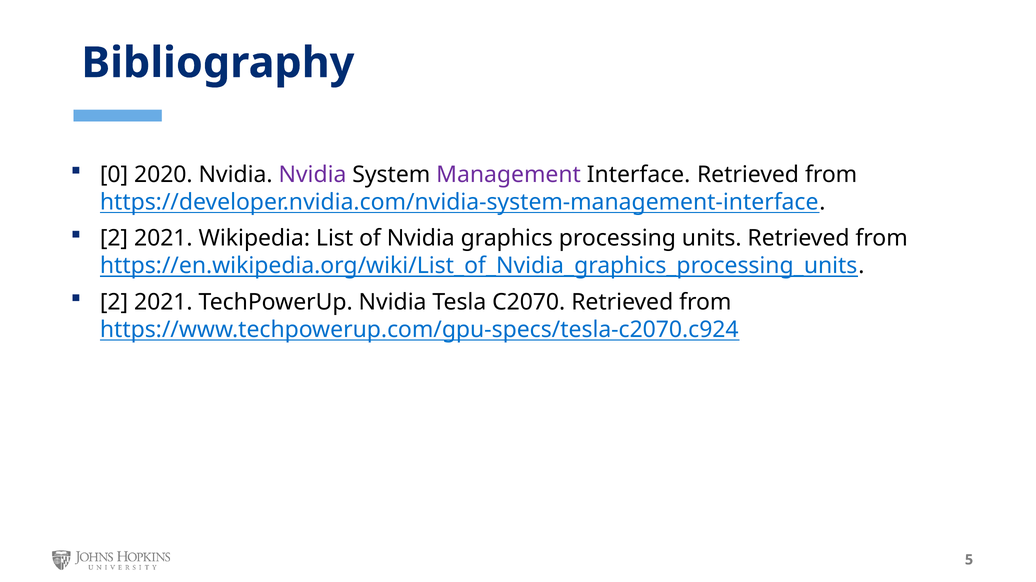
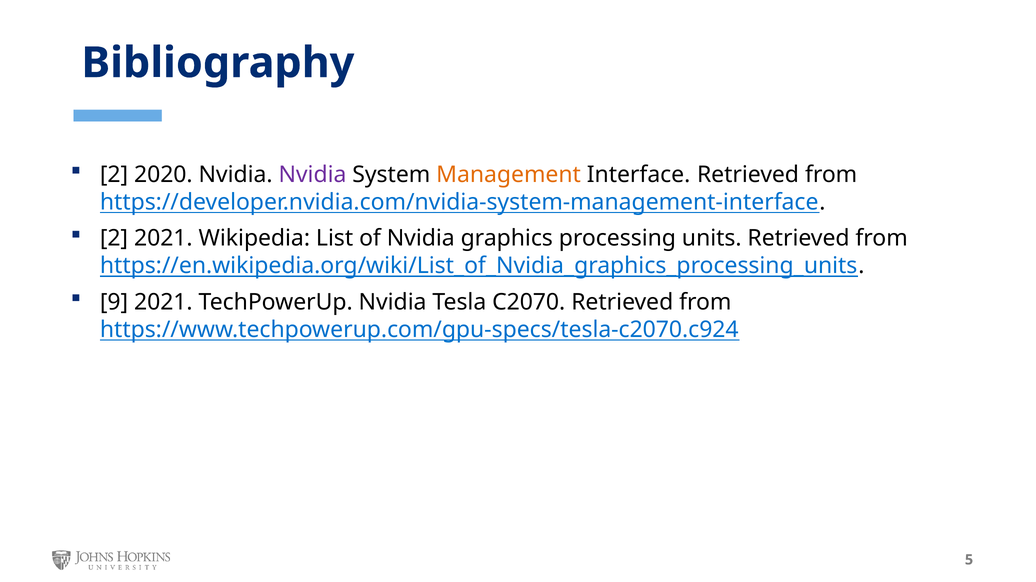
0: 0 -> 2 (114, 175)
Management colour: purple -> orange (509, 175)
2: 2 -> 9 (114, 302)
